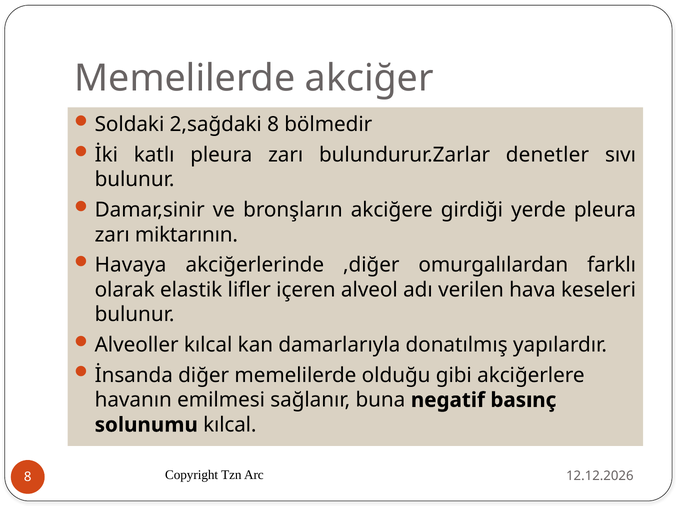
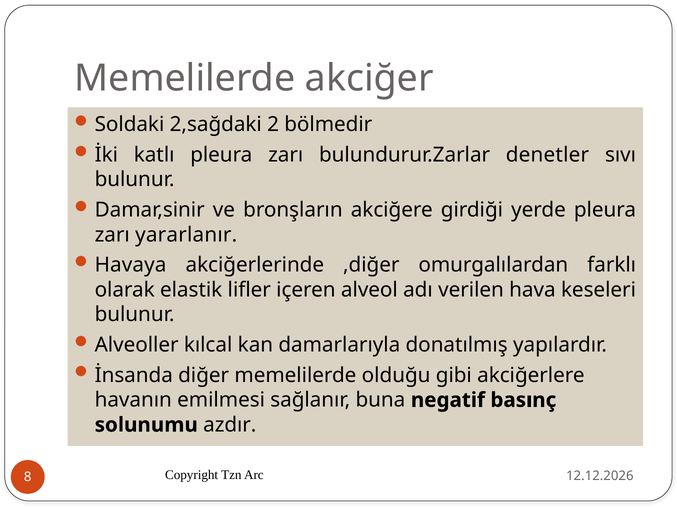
2,sağdaki 8: 8 -> 2 (273, 124)
miktarının: miktarının -> yararlanır (186, 235)
solunumu kılcal: kılcal -> azdır (230, 425)
